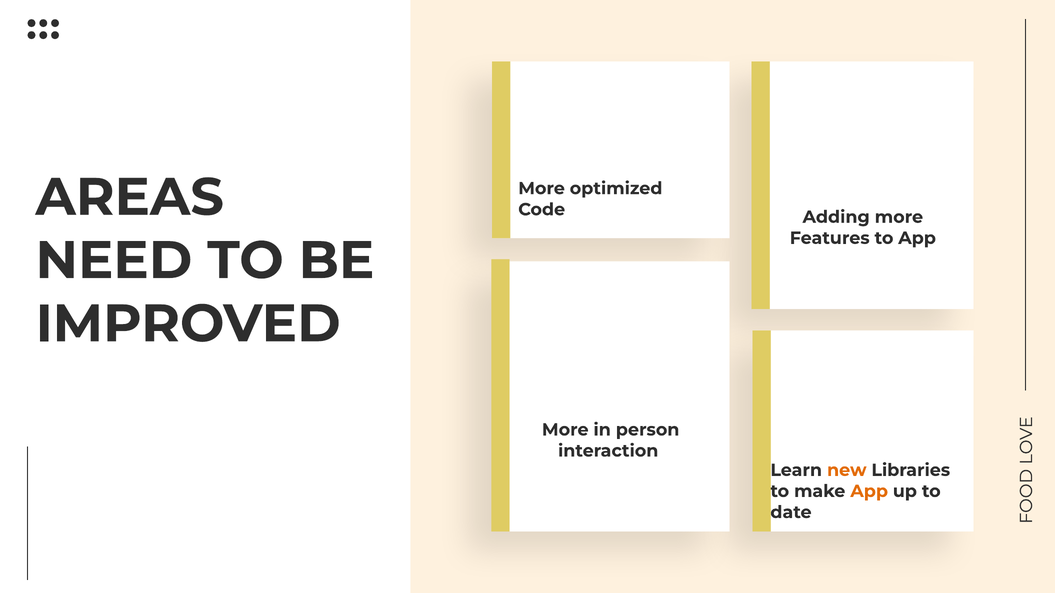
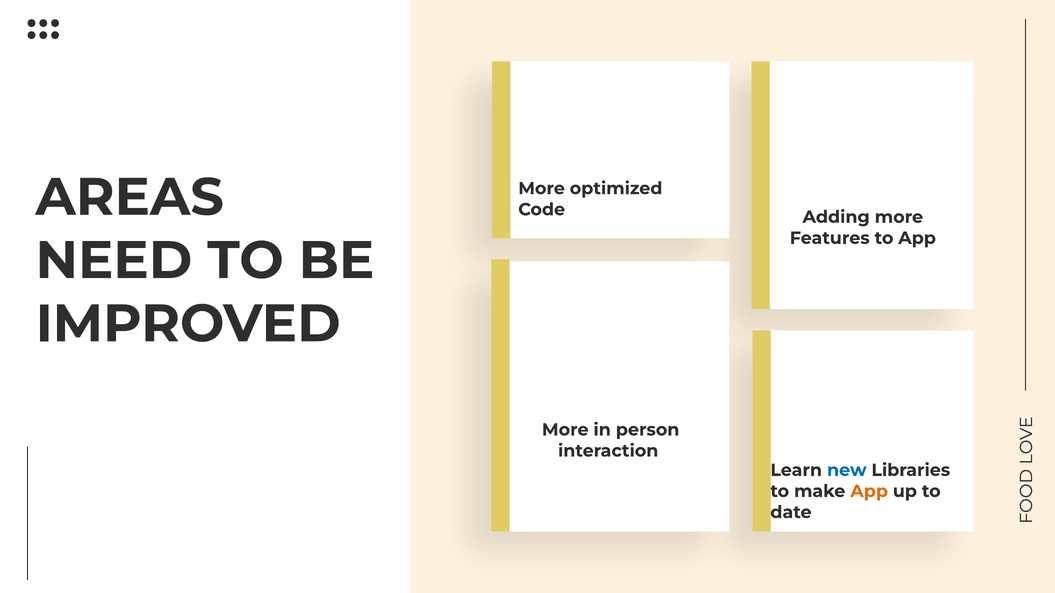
new colour: orange -> blue (847, 470)
